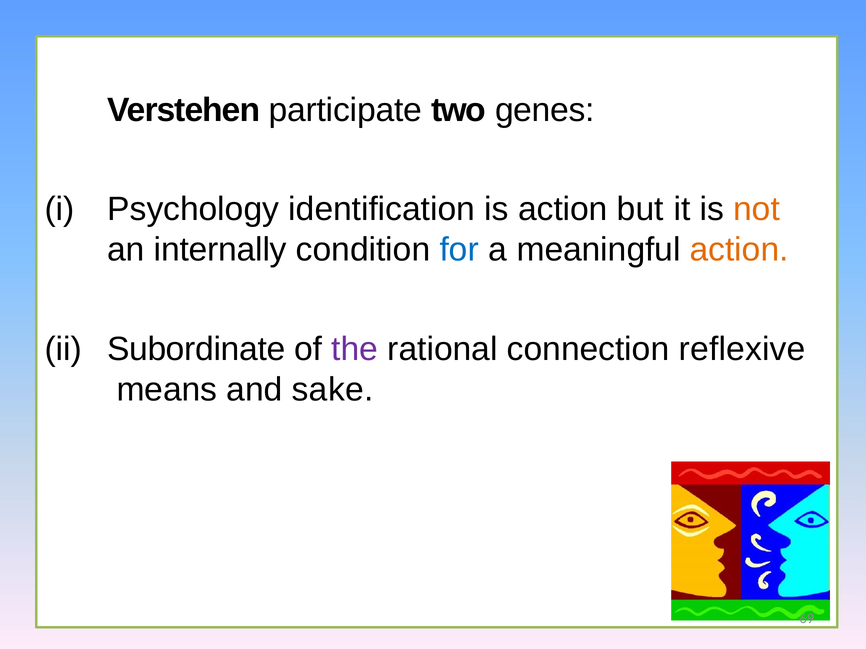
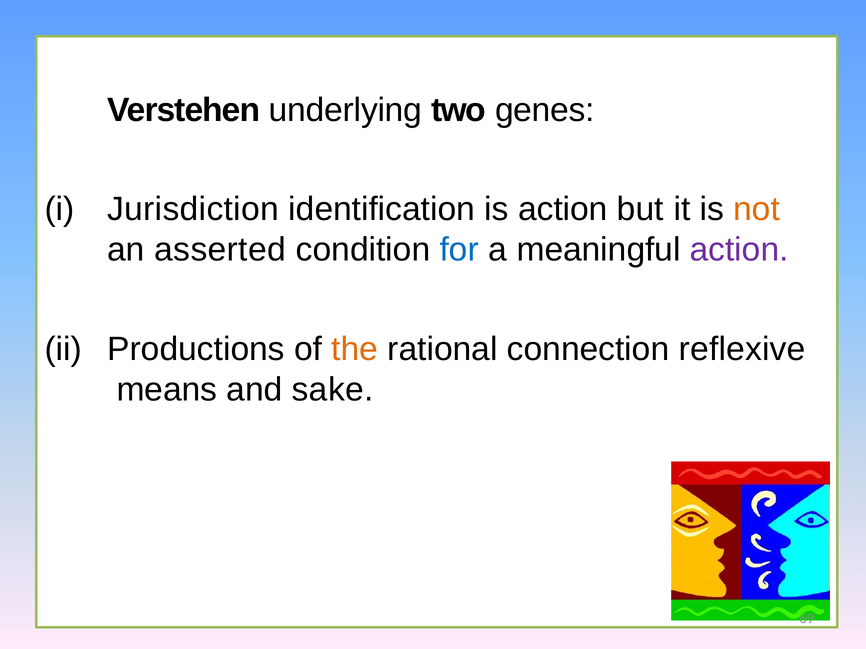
participate: participate -> underlying (345, 110)
Psychology: Psychology -> Jurisdiction (193, 209)
internally: internally -> asserted (220, 250)
action colour: orange -> purple (739, 250)
Subordinate: Subordinate -> Productions (196, 349)
the colour: purple -> orange (355, 349)
